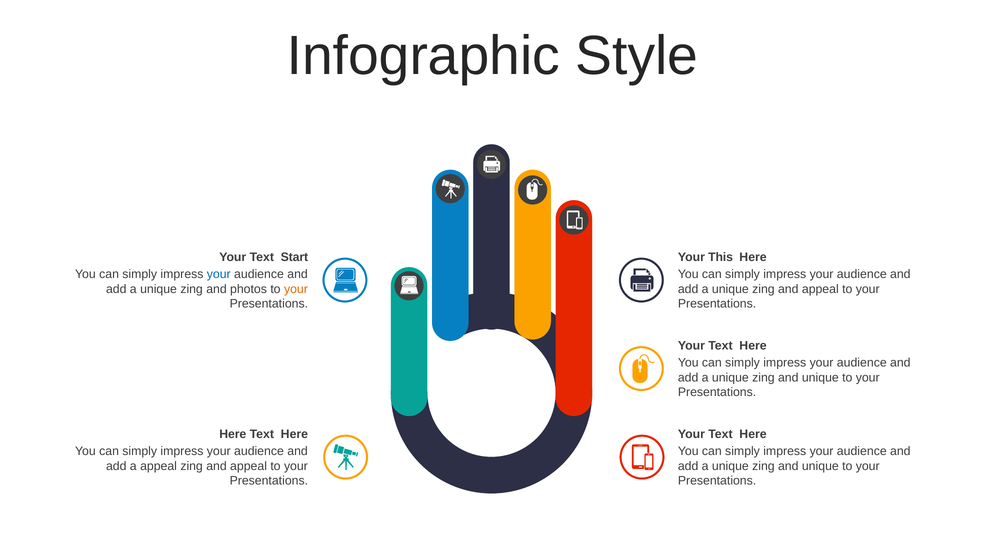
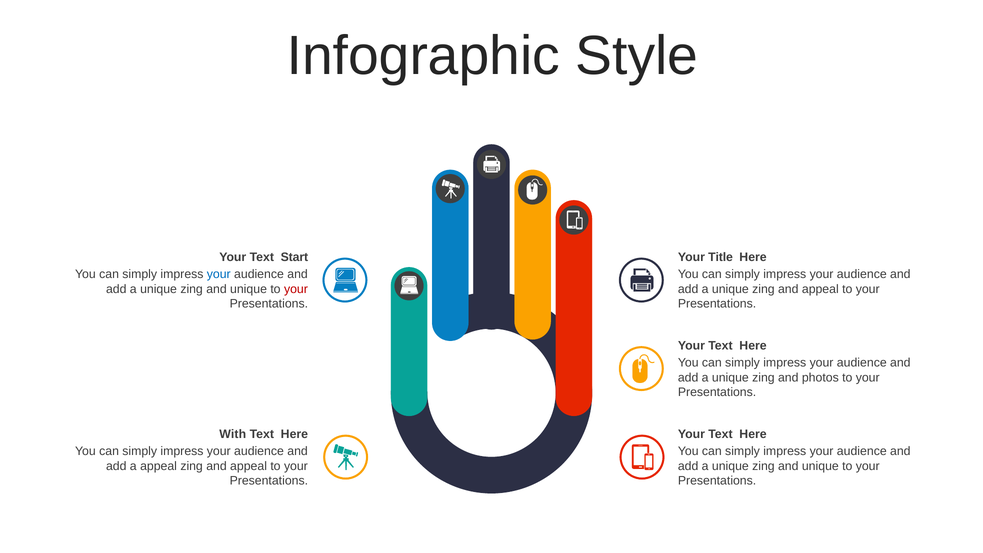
This: This -> Title (721, 257)
photos: photos -> unique (249, 289)
your colour: orange -> red (296, 289)
unique: unique -> photos (820, 378)
Here: Here -> With (233, 434)
